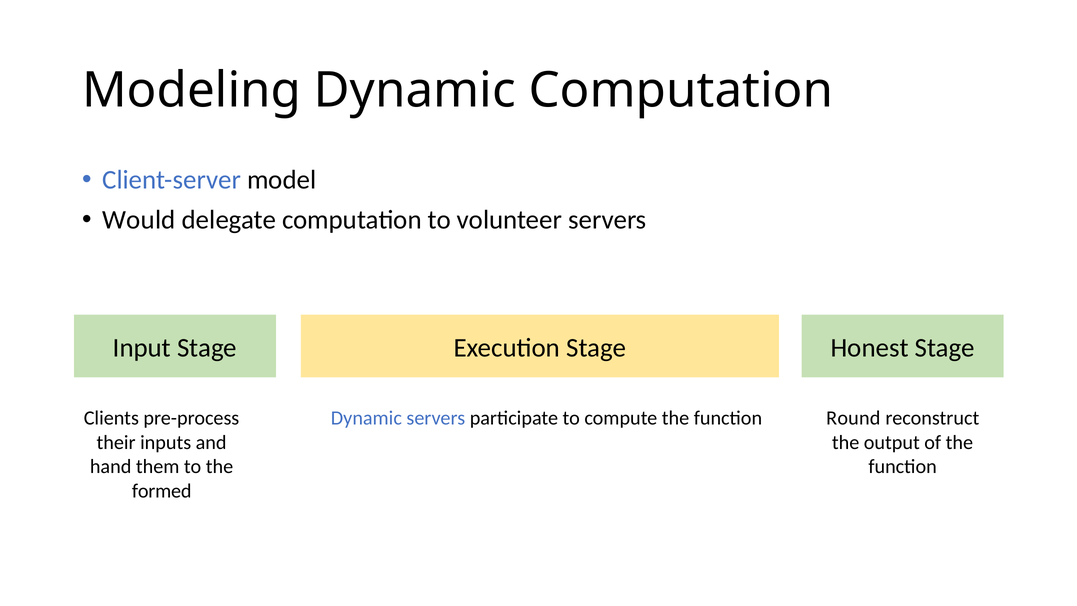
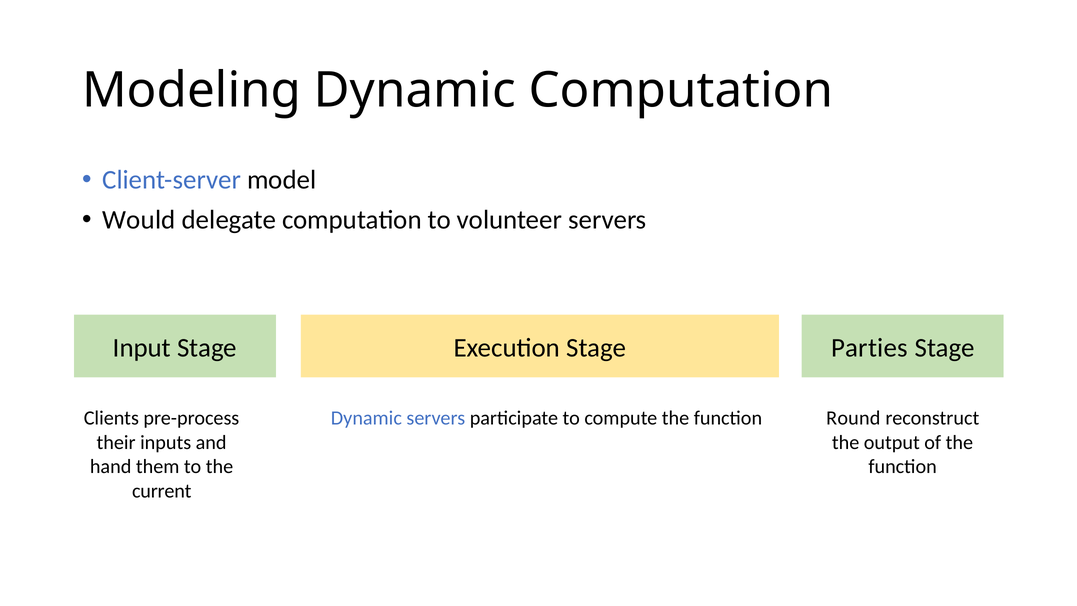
Honest: Honest -> Parties (869, 348)
formed: formed -> current (162, 491)
